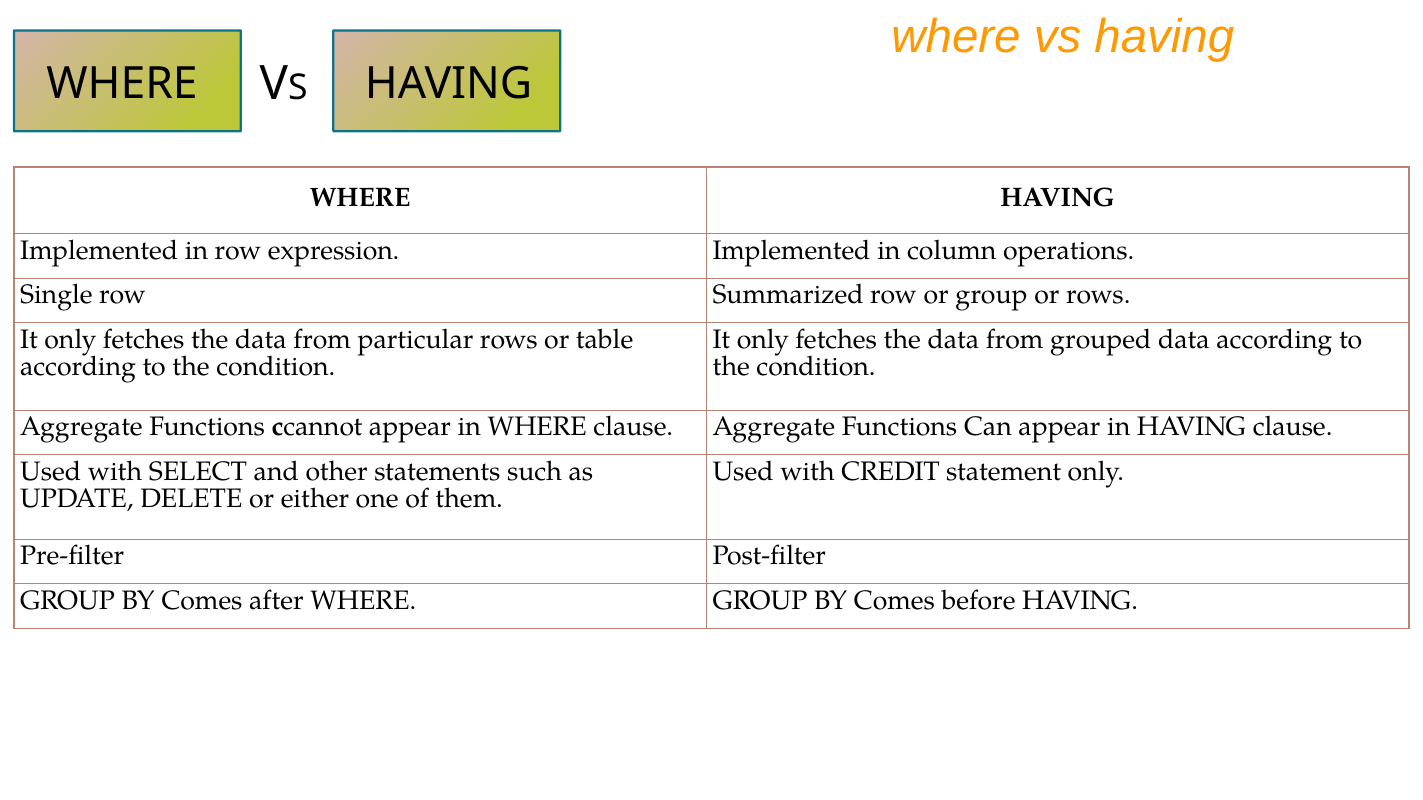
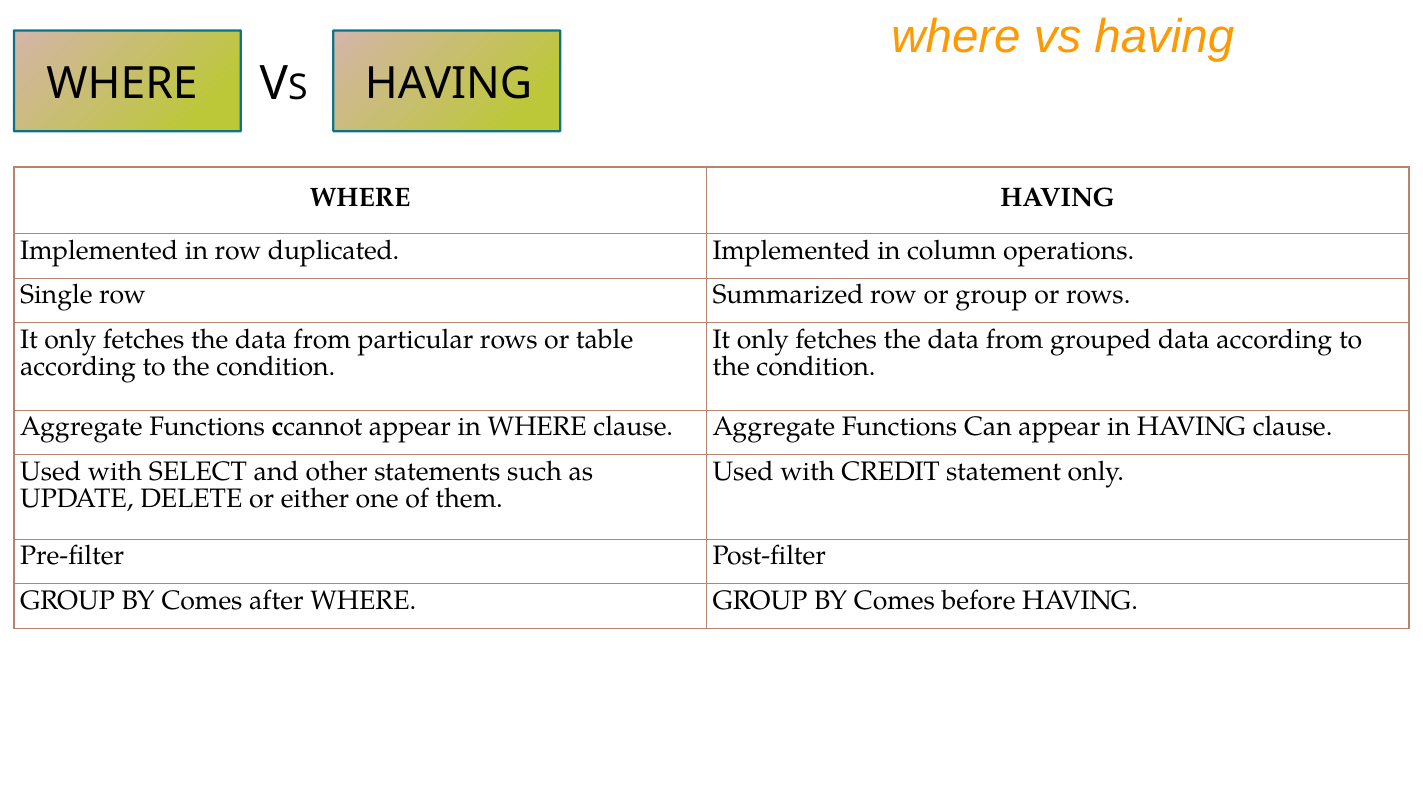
expression: expression -> duplicated (334, 251)
